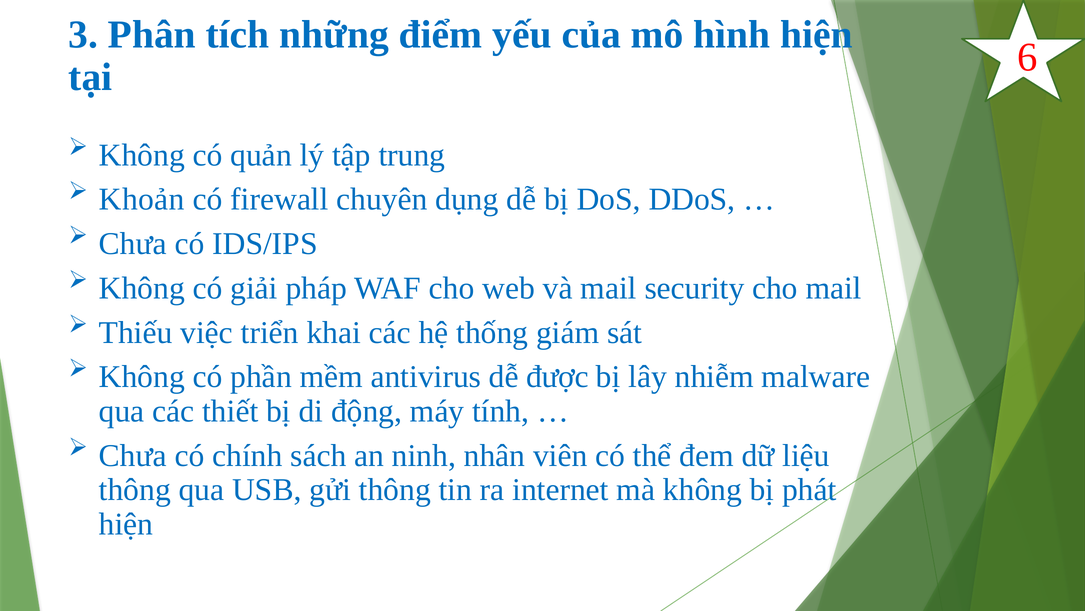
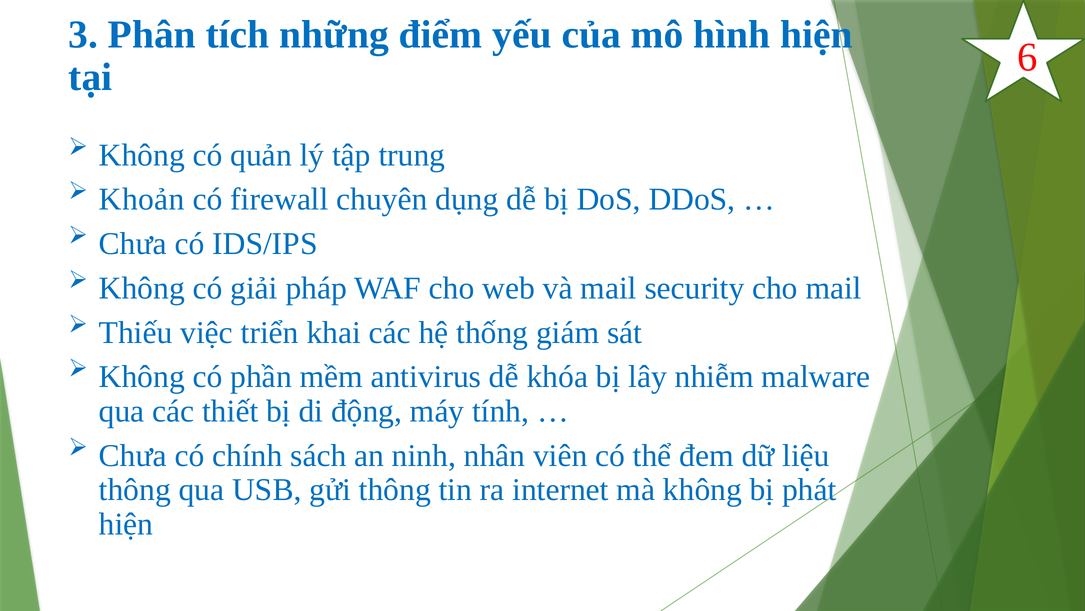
được: được -> khóa (557, 377)
